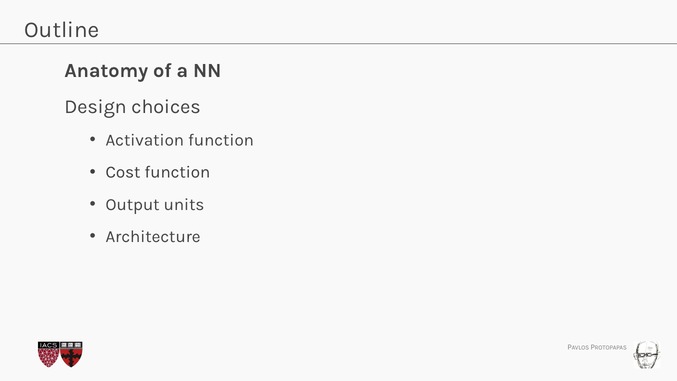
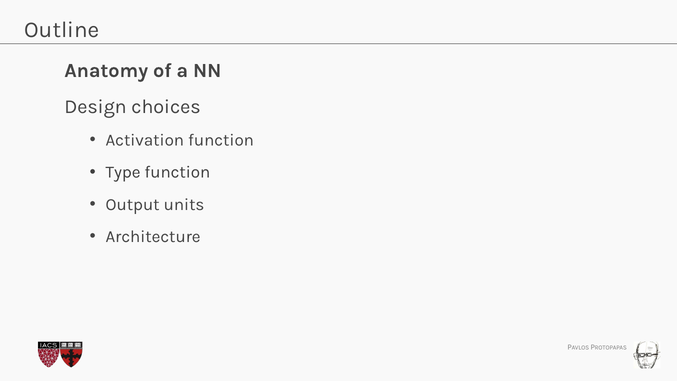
Cost: Cost -> Type (123, 172)
